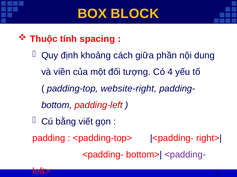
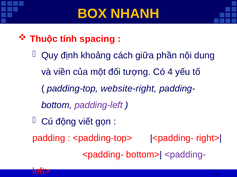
BLOCK: BLOCK -> NHANH (135, 14)
padding-left colour: red -> purple (99, 105)
bằng: bằng -> động (66, 122)
